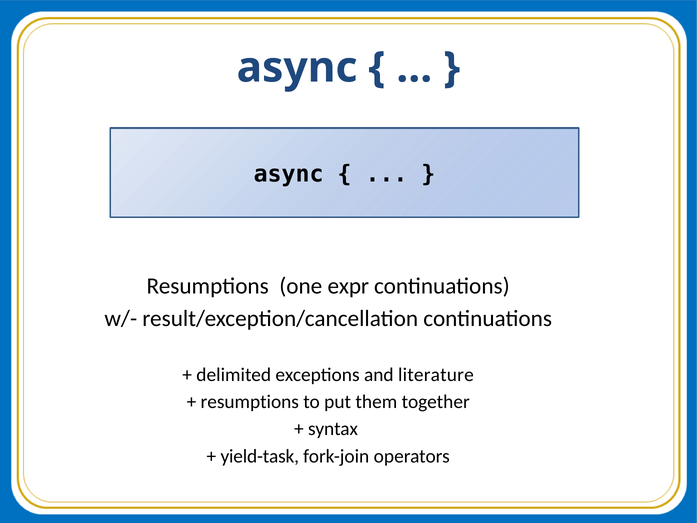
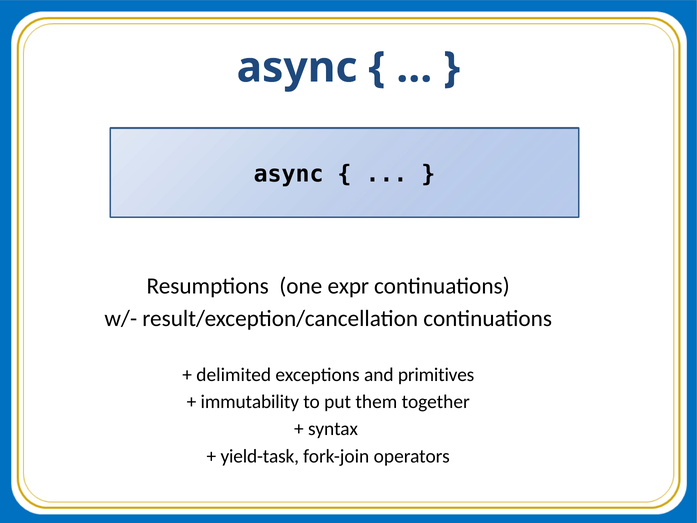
literature: literature -> primitives (436, 375)
resumptions: resumptions -> immutability (250, 402)
